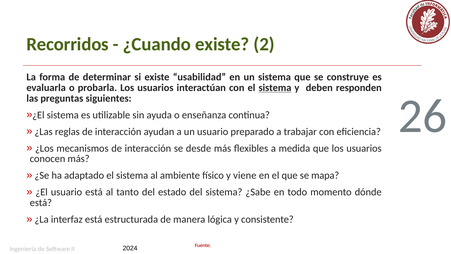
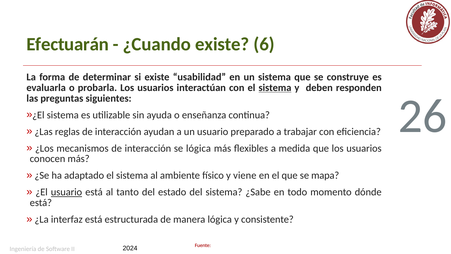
Recorridos: Recorridos -> Efectuarán (68, 44)
2: 2 -> 6 (264, 44)
se desde: desde -> lógica (198, 148)
usuario underline: none -> present (66, 192)
